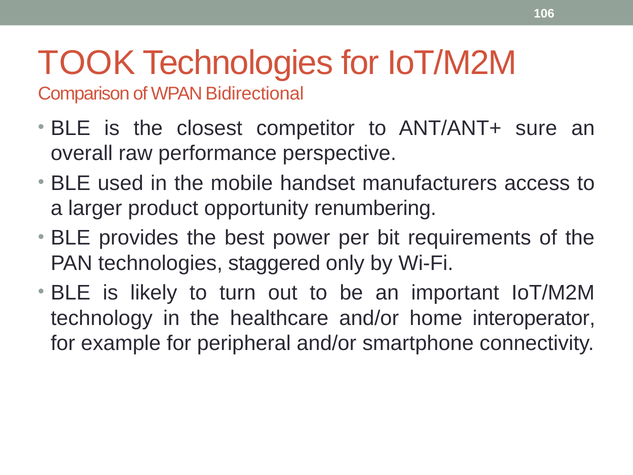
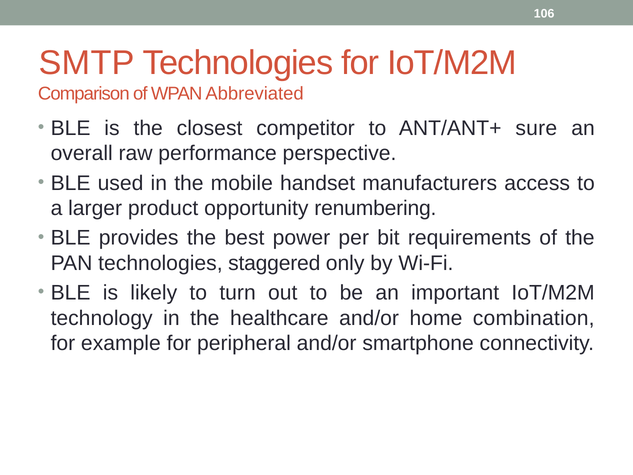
TOOK: TOOK -> SMTP (87, 63)
Bidirectional: Bidirectional -> Abbreviated (255, 94)
interoperator: interoperator -> combination (534, 318)
